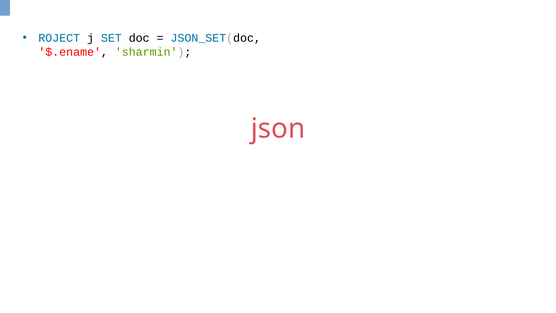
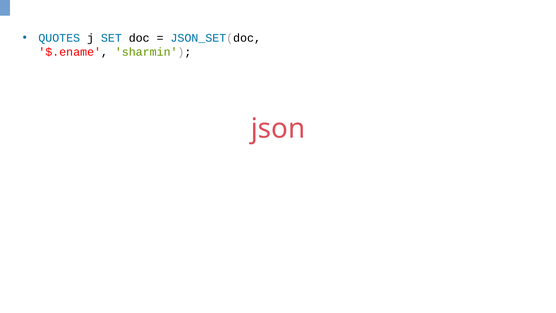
ROJECT: ROJECT -> QUOTES (59, 38)
